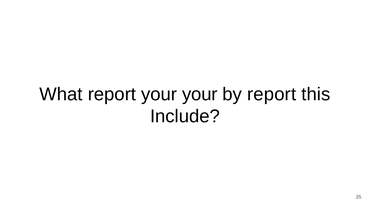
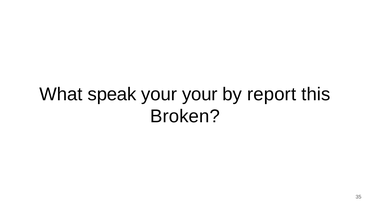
What report: report -> speak (112, 94)
Include: Include -> Broken (185, 116)
